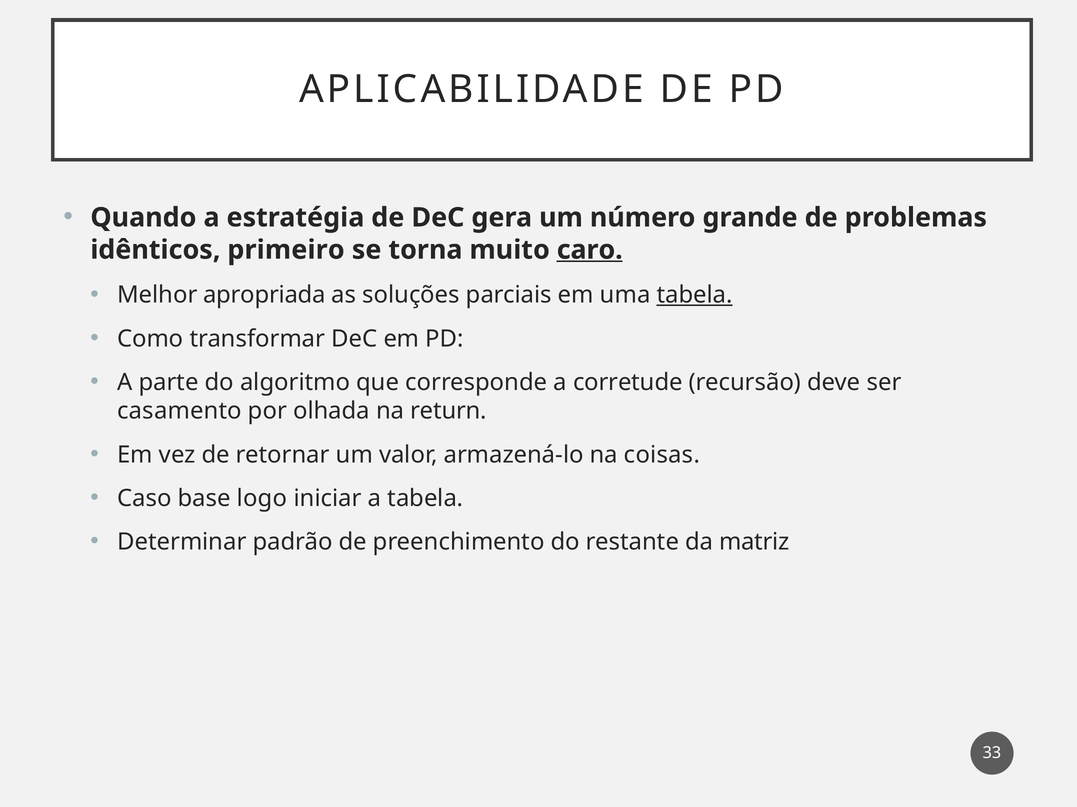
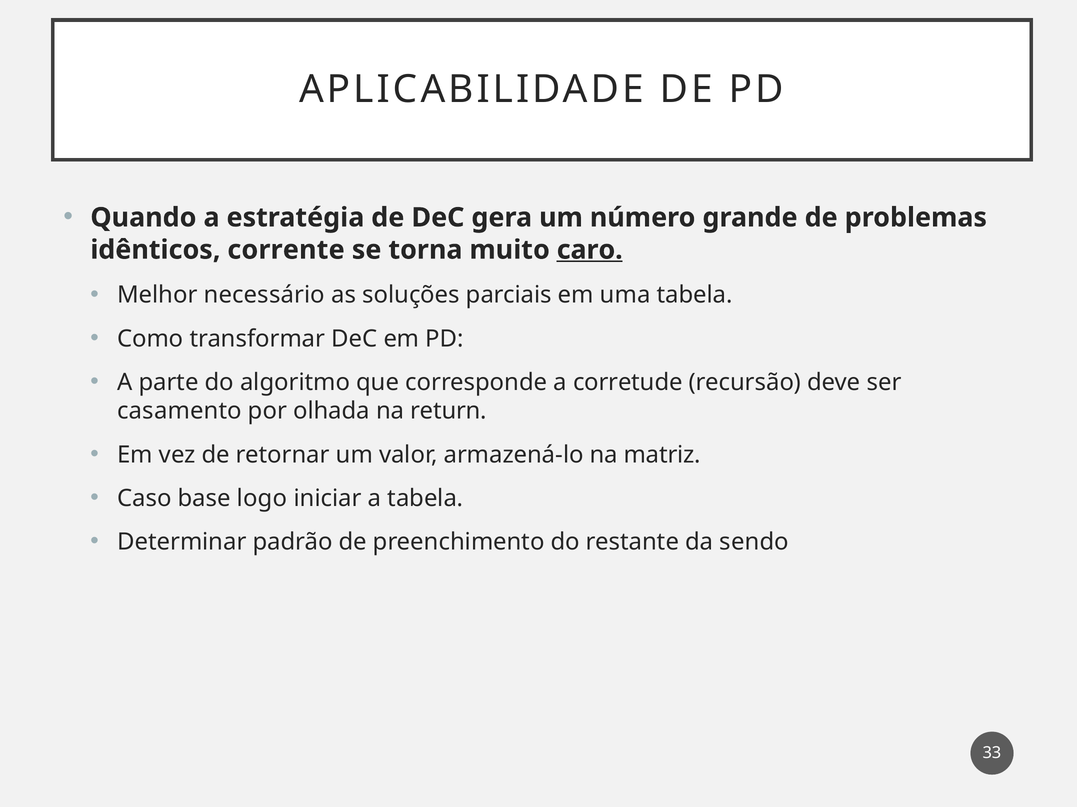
primeiro: primeiro -> corrente (286, 250)
apropriada: apropriada -> necessário (264, 295)
tabela underline: present -> none (695, 295)
coisas: coisas -> matriz (662, 455)
matriz: matriz -> sendo (754, 542)
